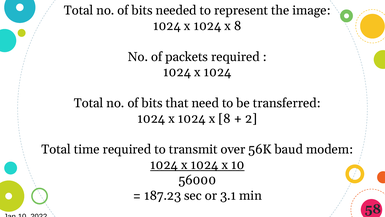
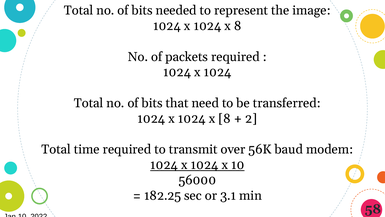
187.23: 187.23 -> 182.25 (163, 195)
